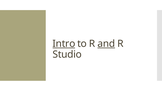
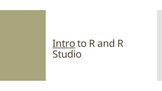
and underline: present -> none (106, 44)
